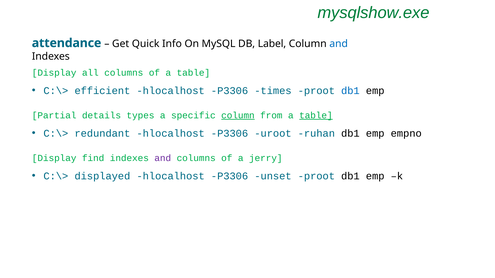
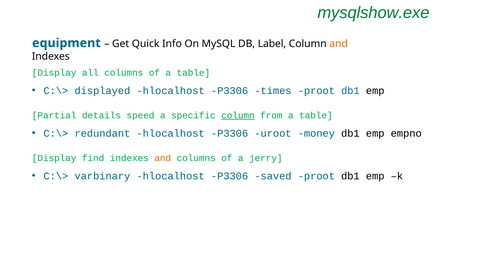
attendance: attendance -> equipment (66, 43)
and colour: blue -> orange (339, 44)
efficient: efficient -> displayed (102, 91)
types: types -> speed (140, 116)
table underline: present -> none (316, 116)
ruhan: ruhan -> money (316, 134)
and colour: purple -> orange (163, 158)
displayed: displayed -> varbinary (102, 176)
unset: unset -> saved (273, 176)
